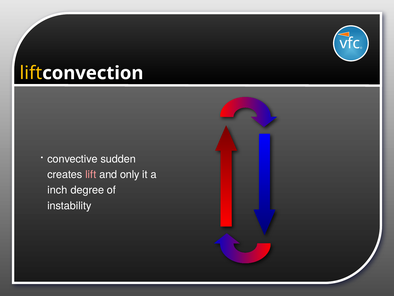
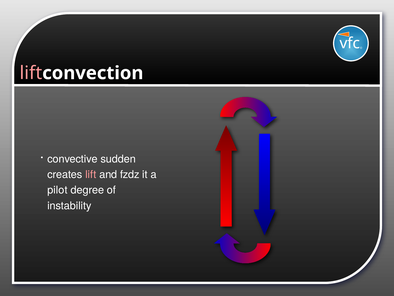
lift colour: yellow -> pink (31, 73)
only: only -> fzdz (130, 174)
inch: inch -> pilot (57, 190)
